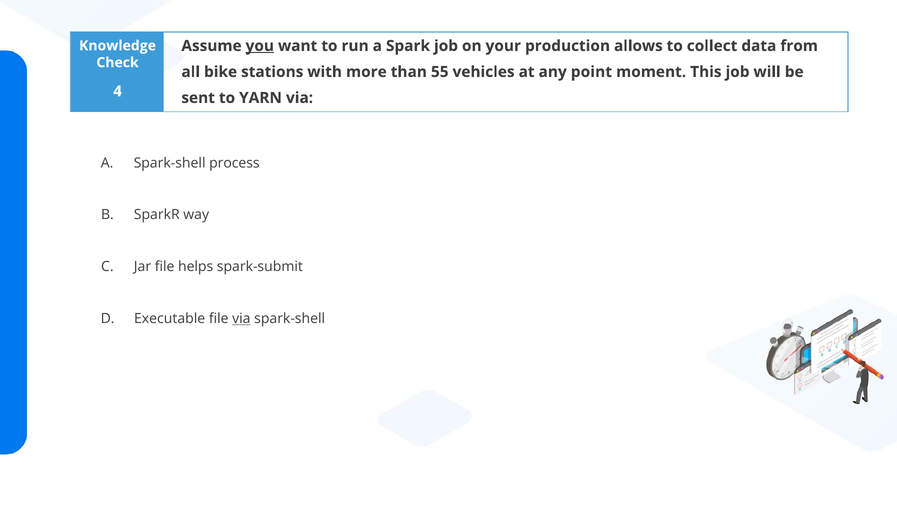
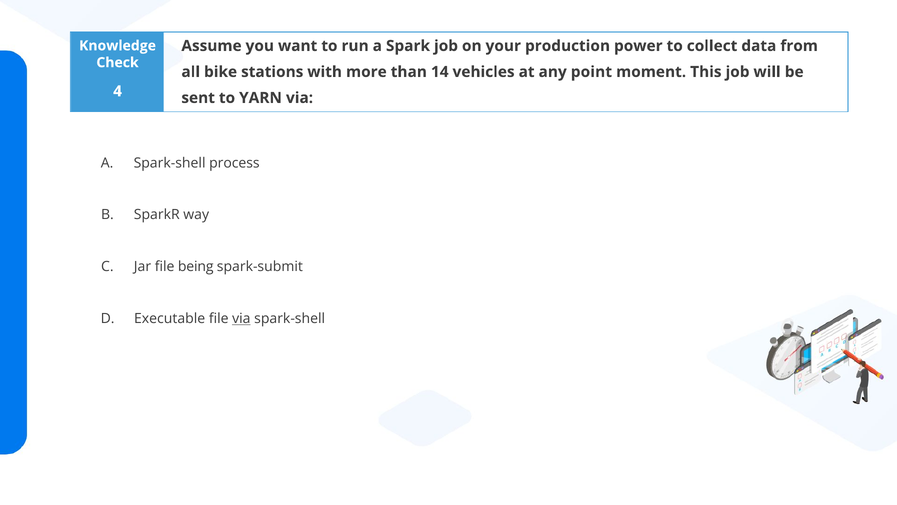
you underline: present -> none (260, 46)
allows: allows -> power (638, 46)
55: 55 -> 14 (440, 72)
helps: helps -> being (196, 266)
